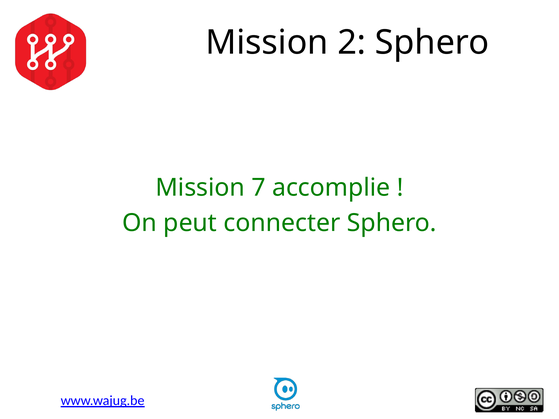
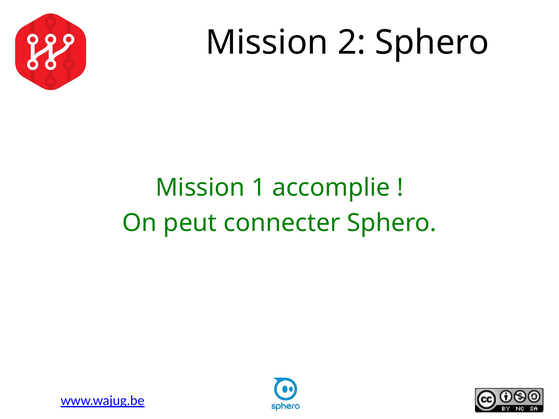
7: 7 -> 1 (259, 188)
